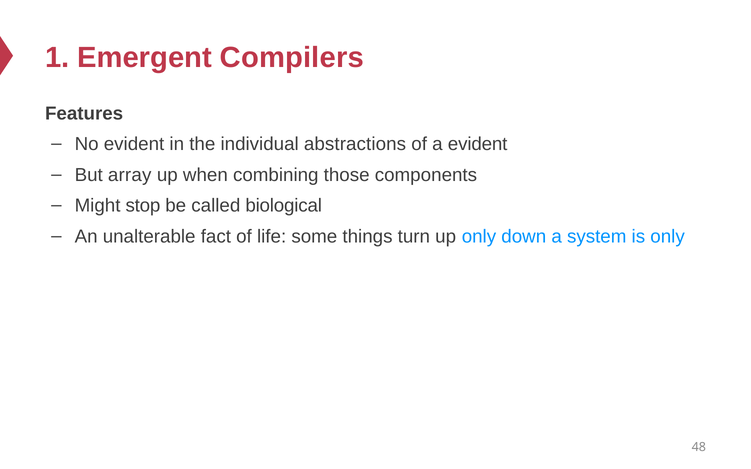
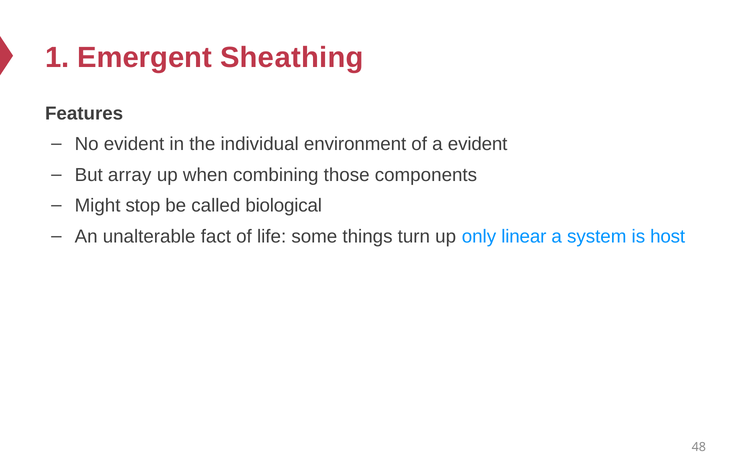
Compilers: Compilers -> Sheathing (292, 58)
abstractions: abstractions -> environment (355, 144)
down: down -> linear (524, 237)
is only: only -> host (668, 237)
